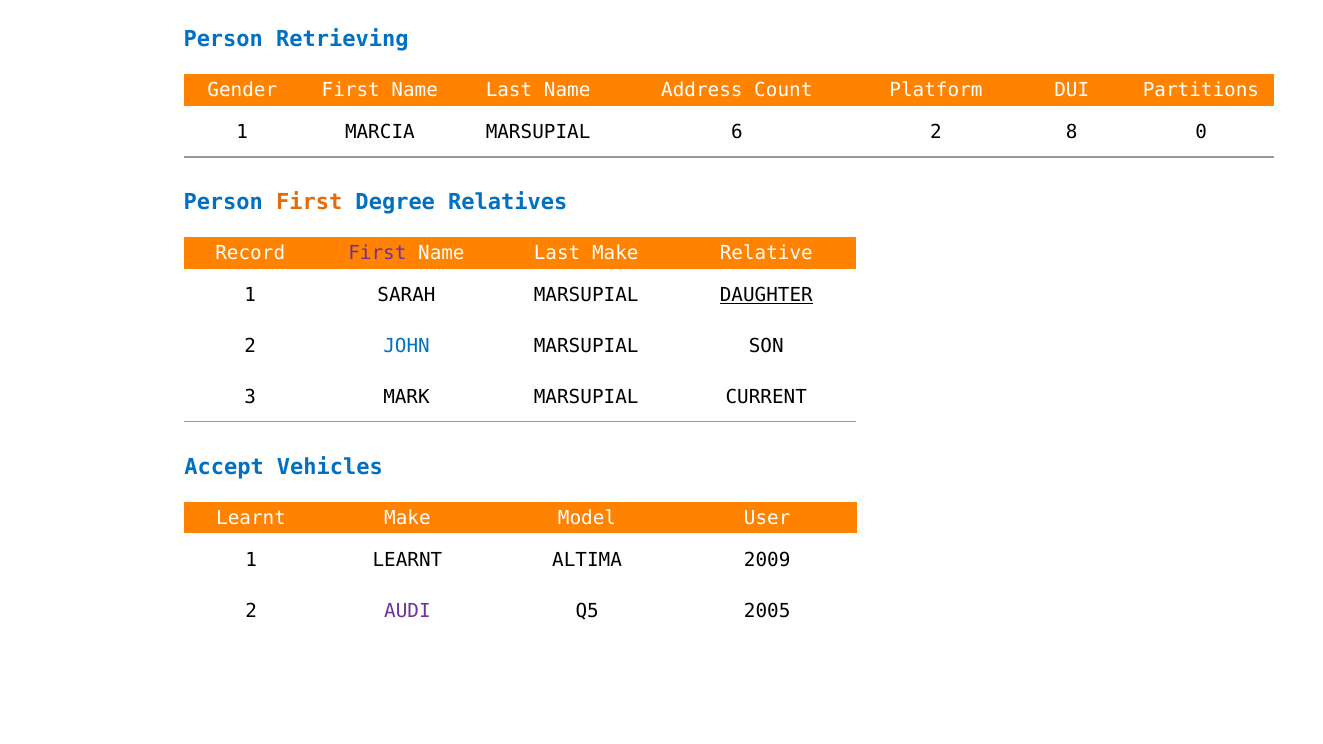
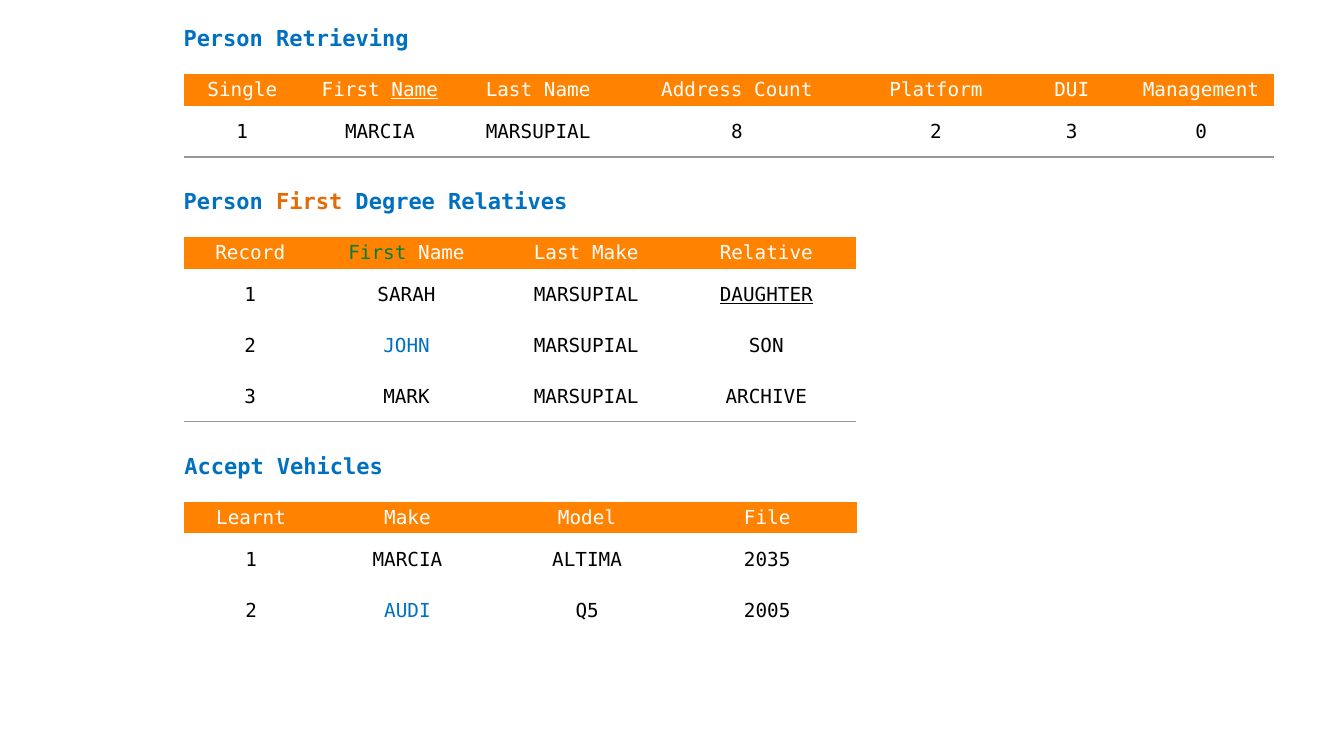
Gender: Gender -> Single (242, 91)
Name underline: none -> present (415, 91)
Partitions: Partitions -> Management (1201, 91)
6: 6 -> 8 (737, 133)
2 8: 8 -> 3 (1072, 133)
First colour: purple -> green (377, 253)
CURRENT: CURRENT -> ARCHIVE (766, 397)
User: User -> File (767, 518)
LEARNT: LEARNT -> MARCIA (407, 560)
2009: 2009 -> 2035 (767, 560)
AUDI colour: purple -> blue (407, 611)
